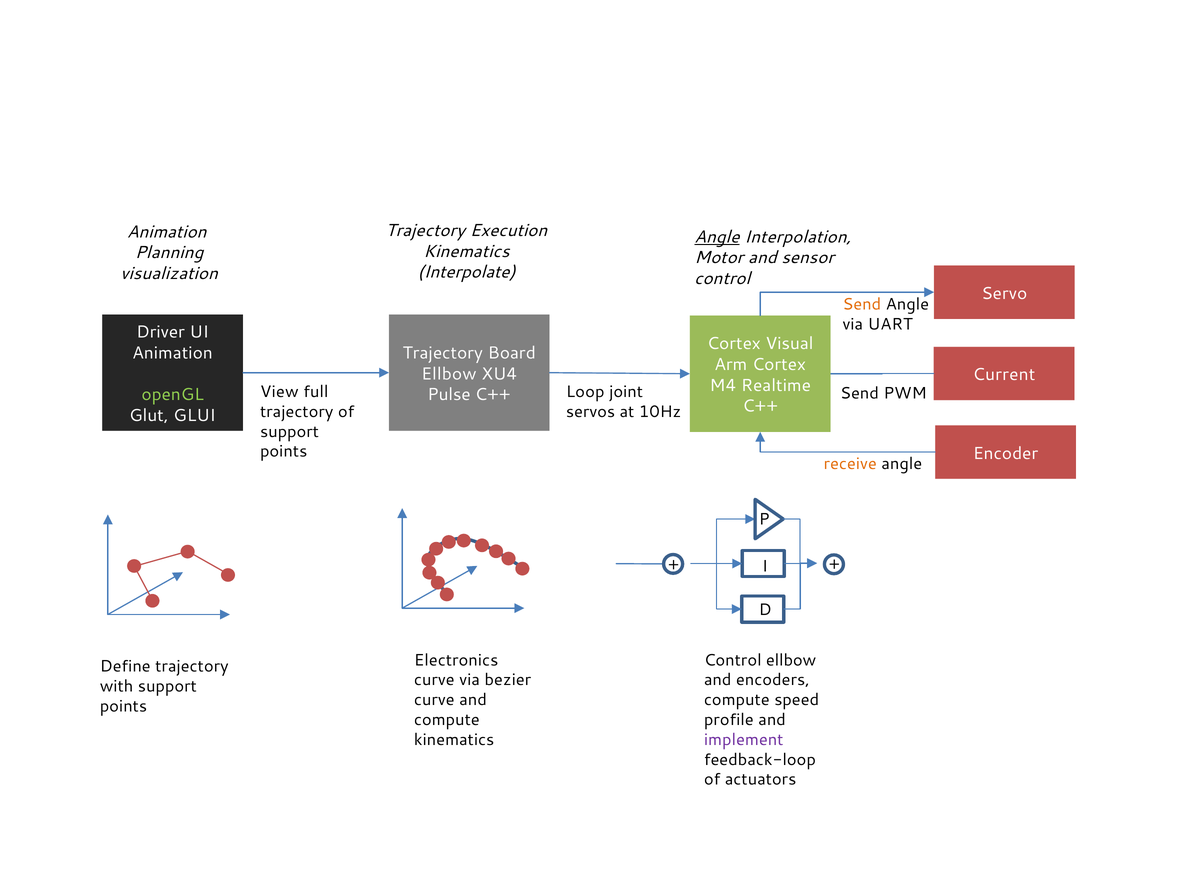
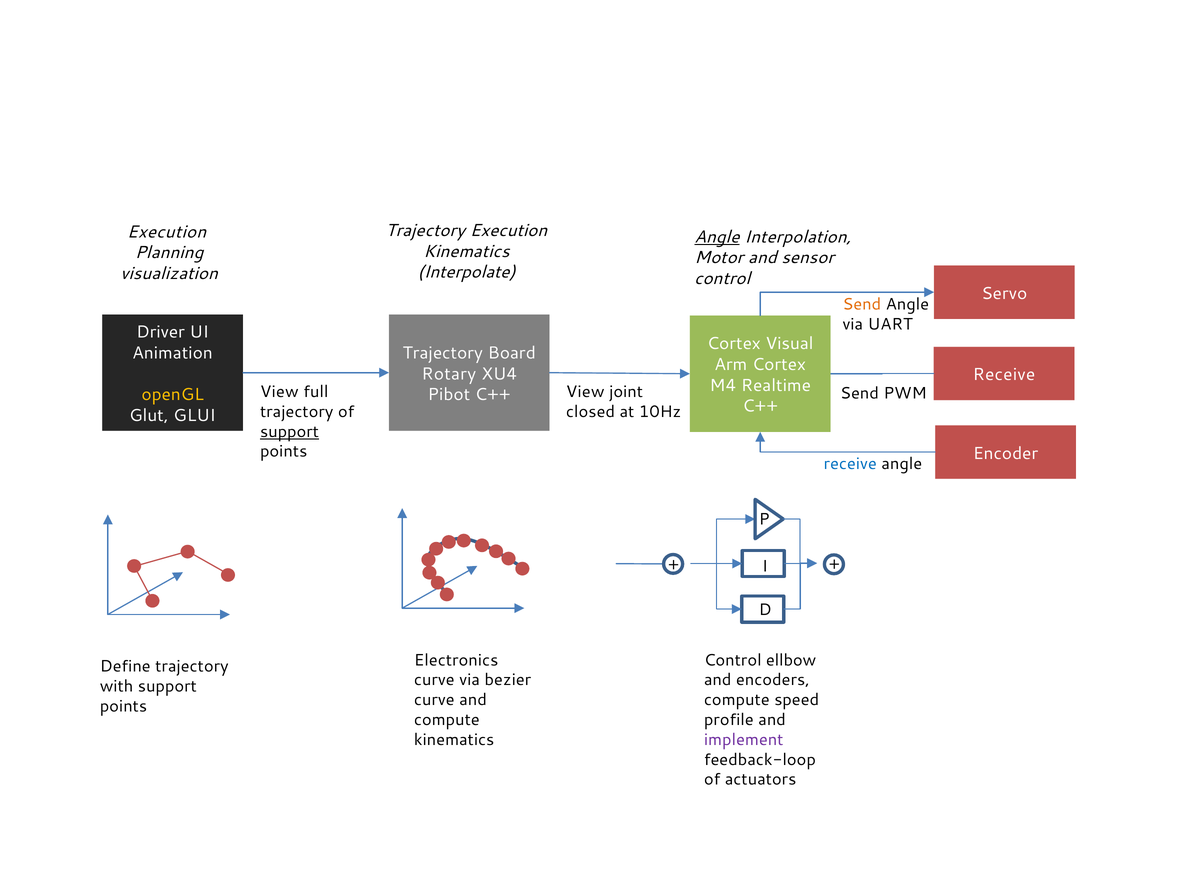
Animation: Animation -> Execution (167, 232)
Ellbow: Ellbow -> Rotary (449, 374)
Current: Current -> Receive (1004, 375)
Loop: Loop -> View (585, 392)
openGL colour: light green -> yellow (173, 395)
Pulse: Pulse -> Pibot (449, 395)
servos: servos -> closed (590, 412)
support underline: none -> present (290, 432)
receive colour: orange -> blue (850, 464)
